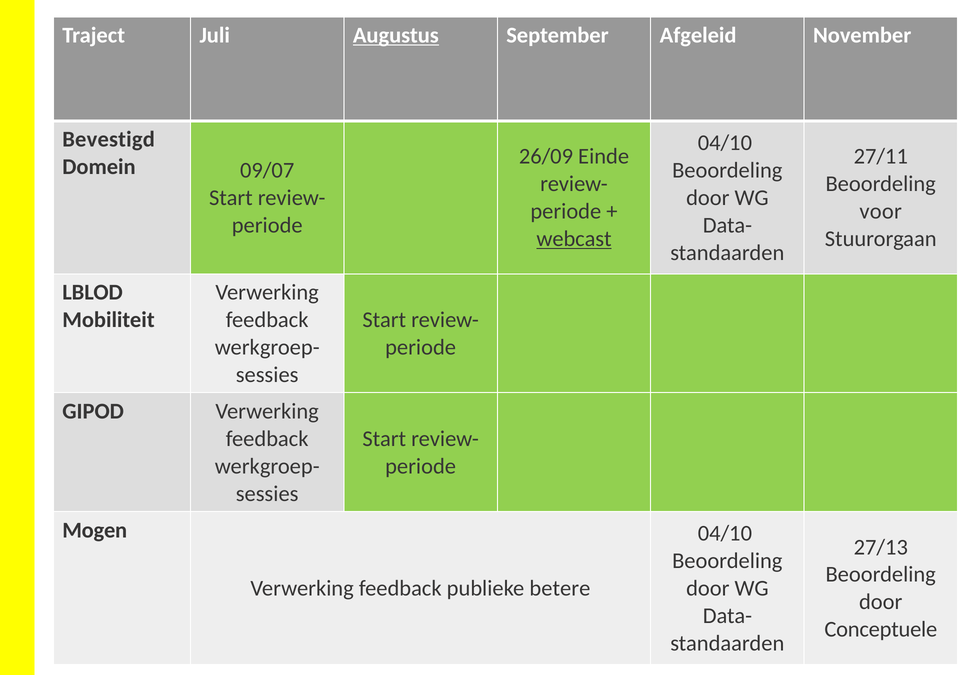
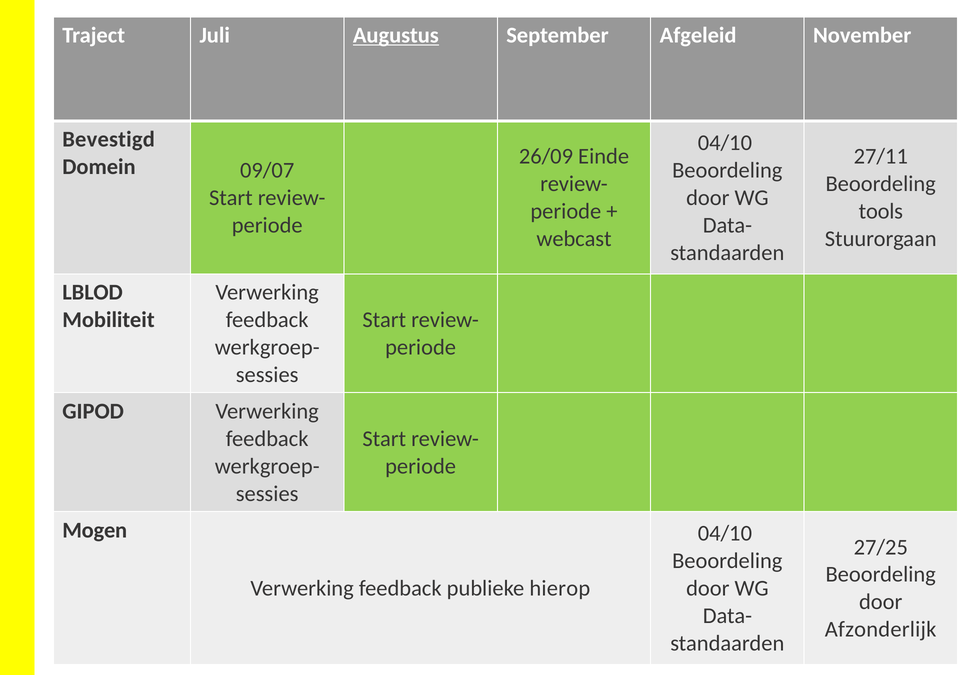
voor: voor -> tools (881, 211)
webcast underline: present -> none (574, 239)
27/13: 27/13 -> 27/25 (881, 547)
betere: betere -> hierop (560, 588)
Conceptuele: Conceptuele -> Afzonderlijk (881, 629)
